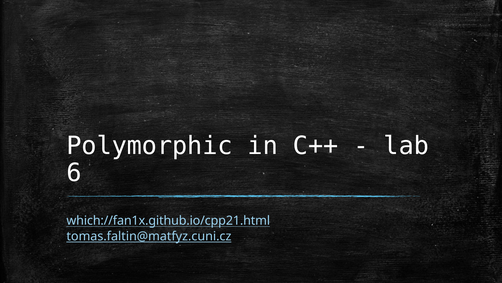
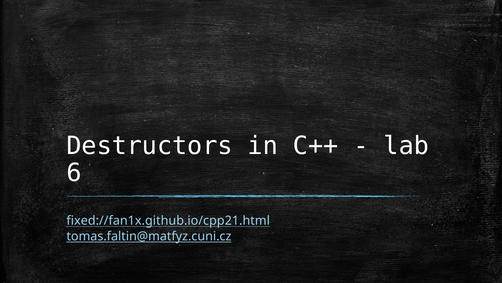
Polymorphic: Polymorphic -> Destructors (150, 146)
which://fan1x.github.io/cpp21.html: which://fan1x.github.io/cpp21.html -> fixed://fan1x.github.io/cpp21.html (168, 220)
